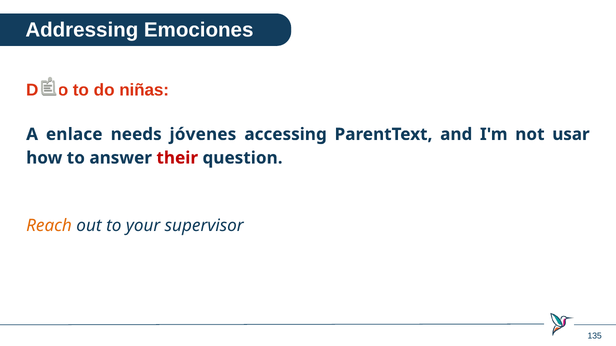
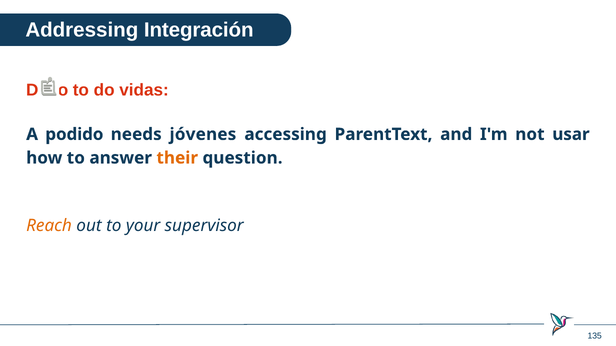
Emociones: Emociones -> Integración (199, 30)
niñas: niñas -> vidas (144, 90)
enlace: enlace -> podido (74, 135)
their colour: red -> orange (177, 158)
